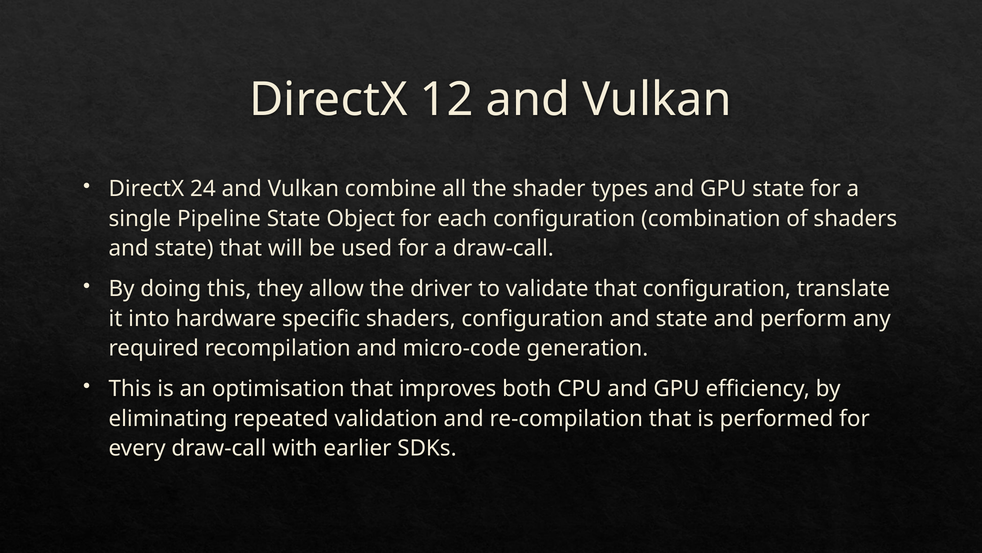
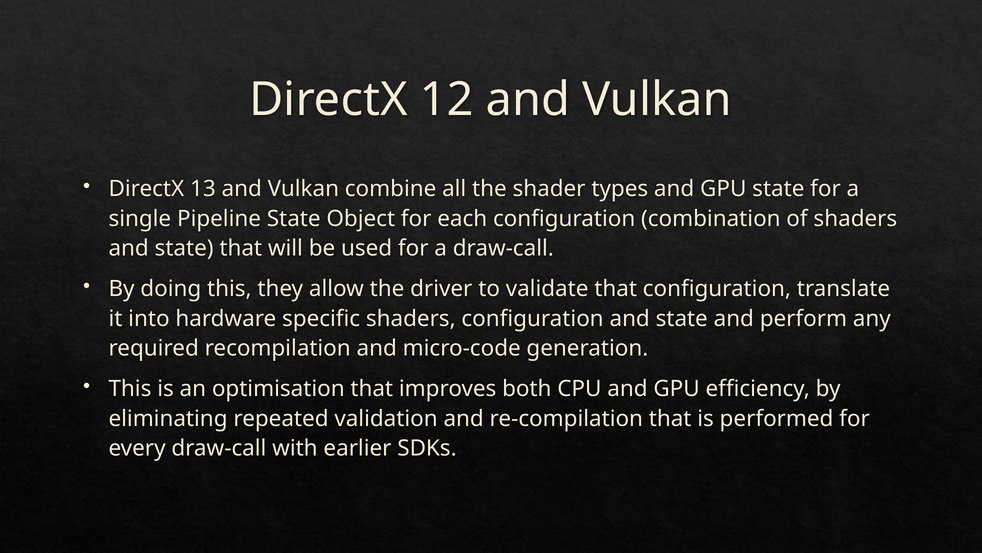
24: 24 -> 13 (203, 189)
